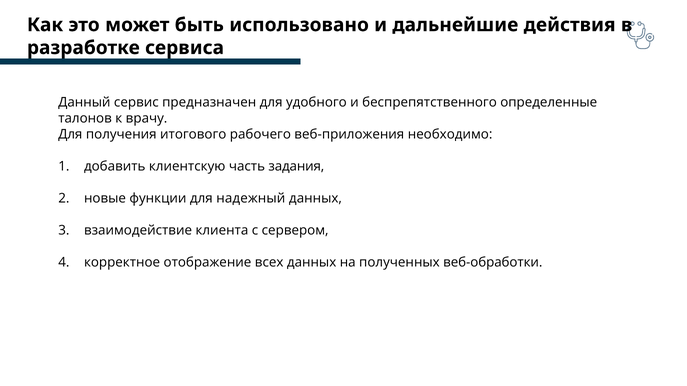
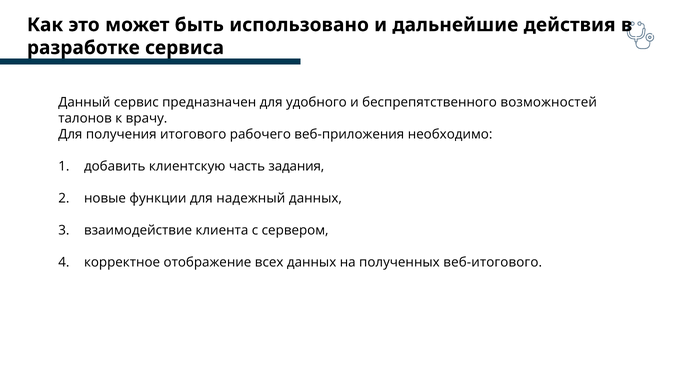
определенные: определенные -> возможностей (549, 103)
веб-обработки: веб-обработки -> веб-итогового (493, 263)
